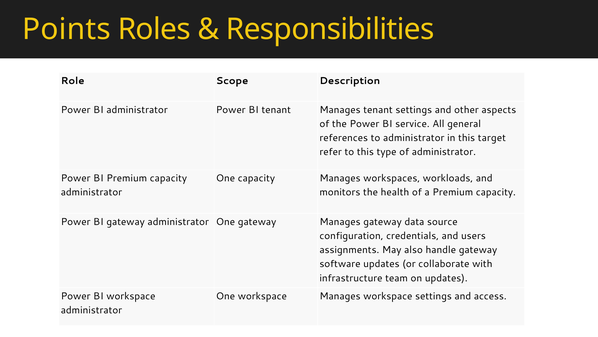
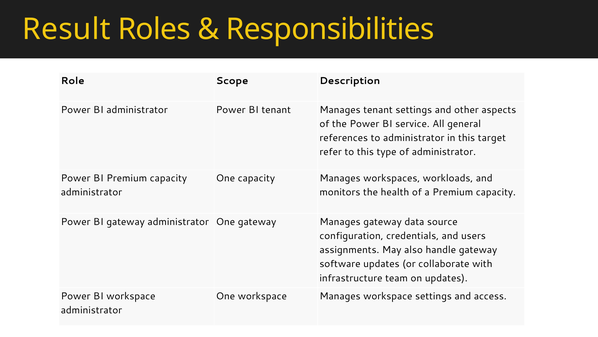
Points: Points -> Result (66, 29)
